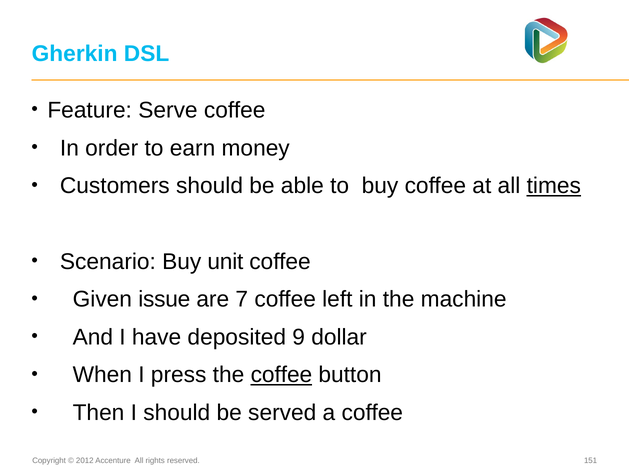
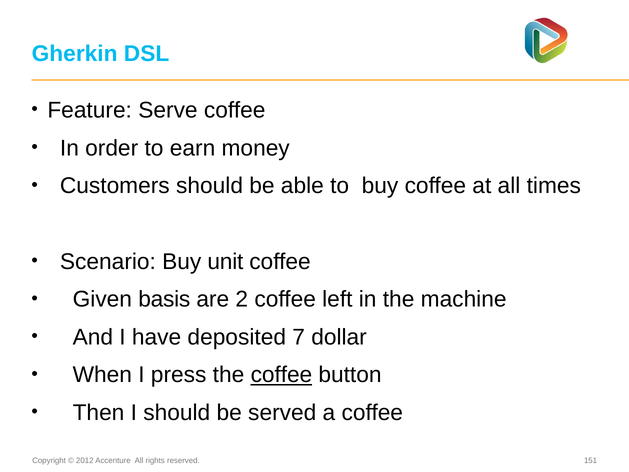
times underline: present -> none (554, 186)
issue: issue -> basis (164, 299)
7: 7 -> 2 (242, 299)
9: 9 -> 7 (299, 337)
